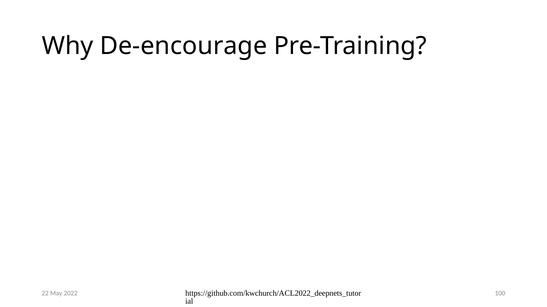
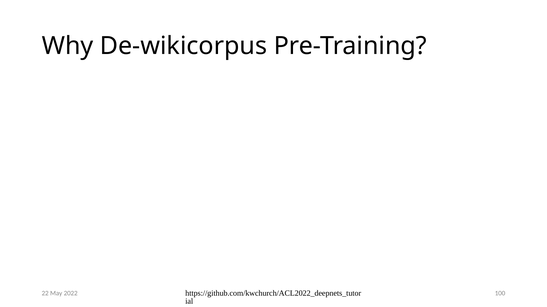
De-encourage: De-encourage -> De-wikicorpus (183, 46)
